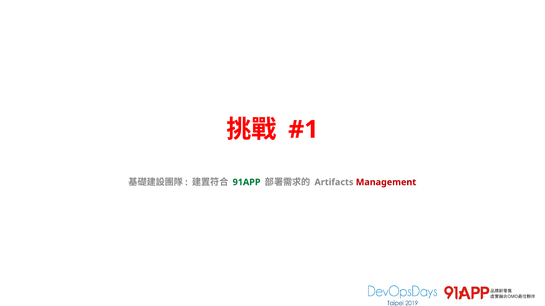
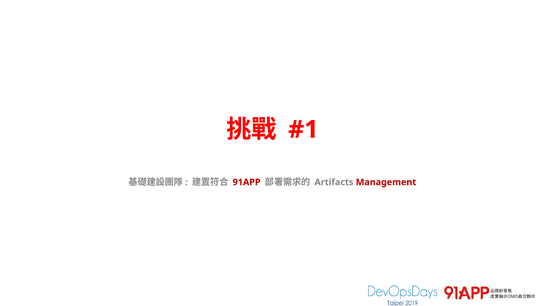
91APP colour: green -> red (247, 183)
